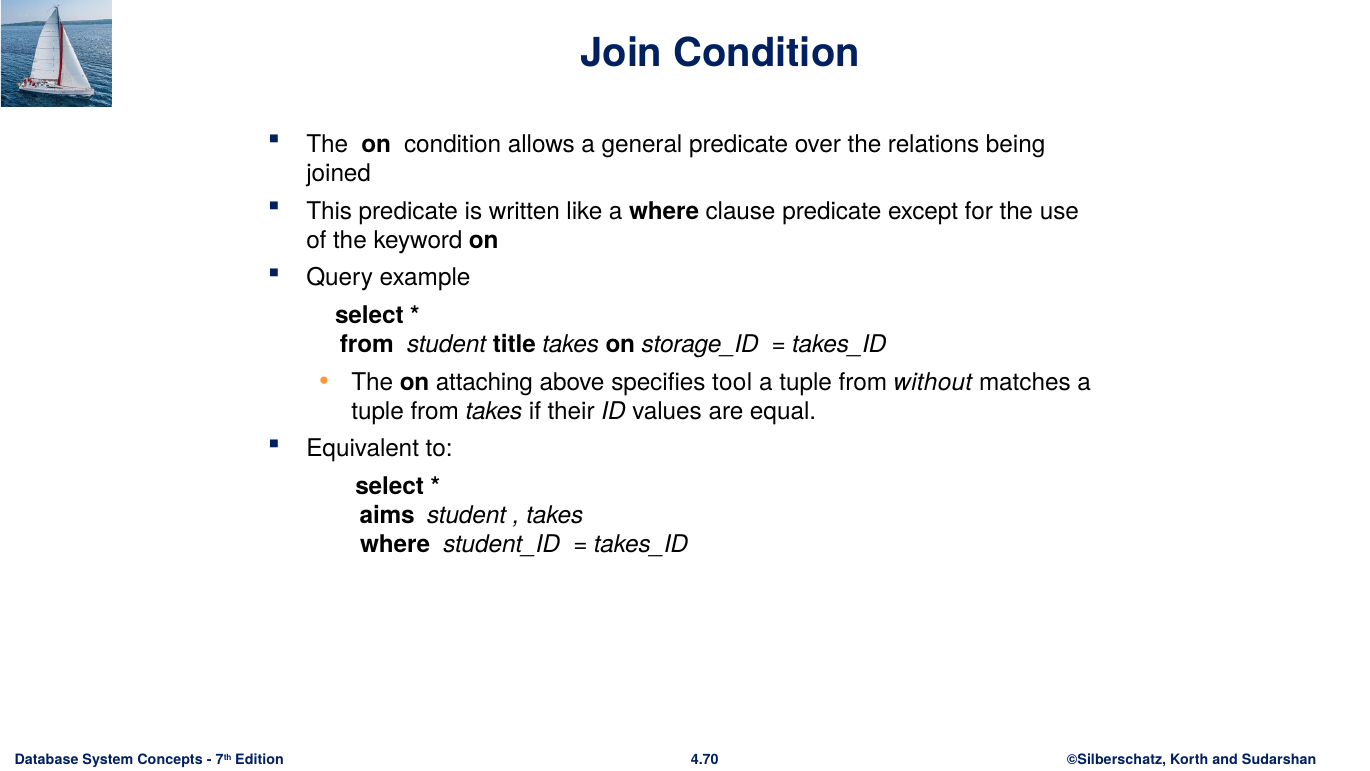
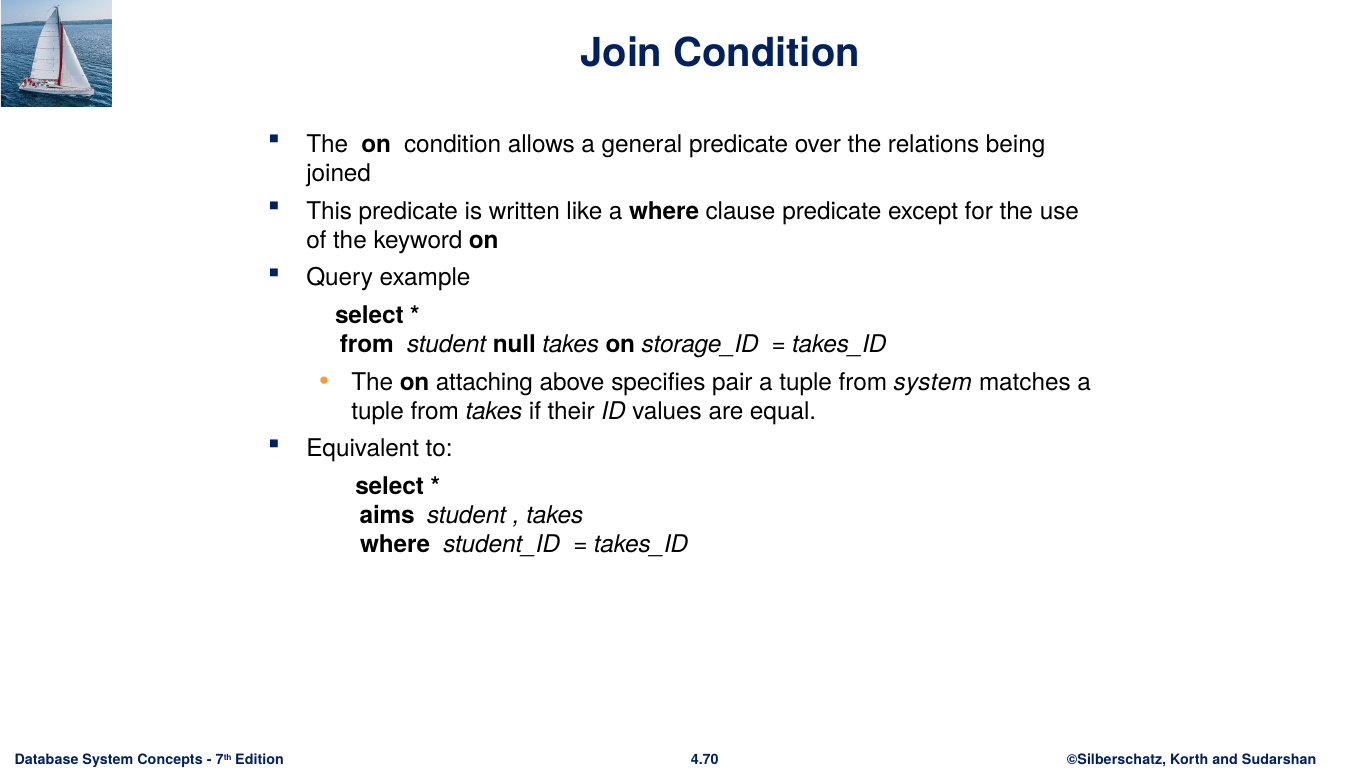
title: title -> null (514, 344)
tool: tool -> pair (732, 382)
from without: without -> system (933, 382)
